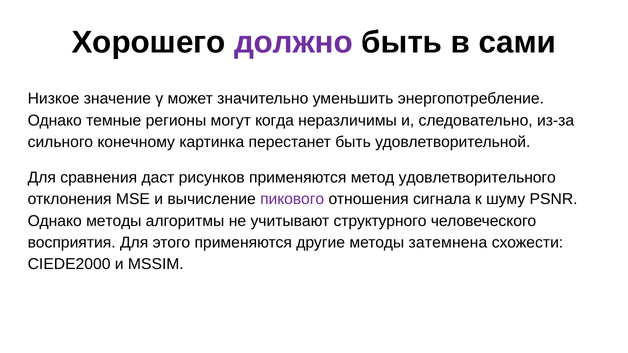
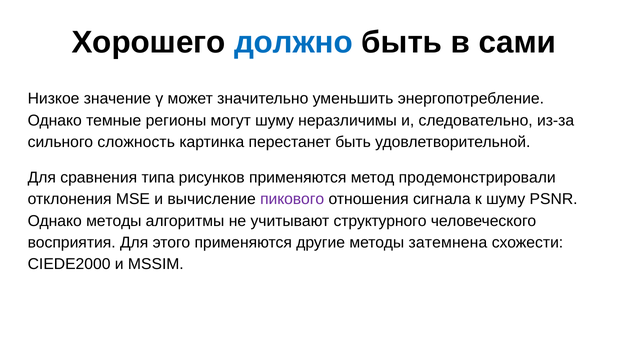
должно colour: purple -> blue (293, 42)
могут когда: когда -> шуму (275, 120)
конечному: конечному -> сложность (136, 142)
даст: даст -> типа (158, 178)
удовлетворительного: удовлетворительного -> продемонстрировали (477, 178)
